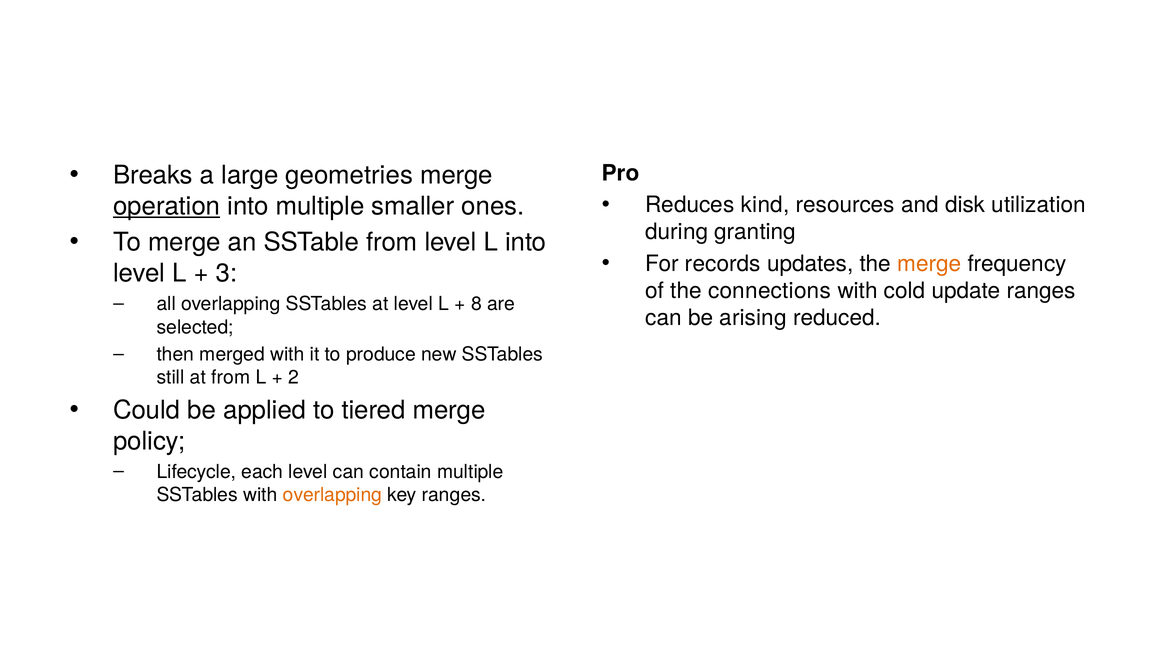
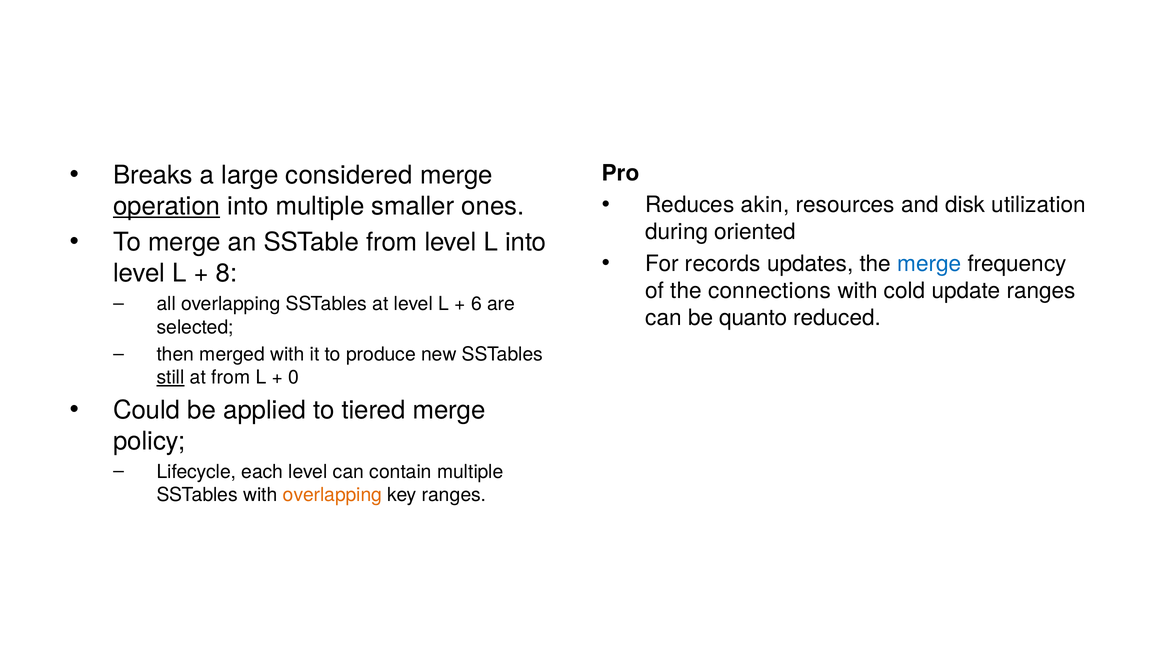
geometries: geometries -> considered (349, 175)
kind: kind -> akin (765, 205)
granting: granting -> oriented (755, 232)
merge colour: orange -> blue (929, 264)
3: 3 -> 8 (227, 273)
8: 8 -> 6 (476, 304)
arising: arising -> quanto (753, 318)
still underline: none -> present (171, 378)
2: 2 -> 0 (294, 378)
